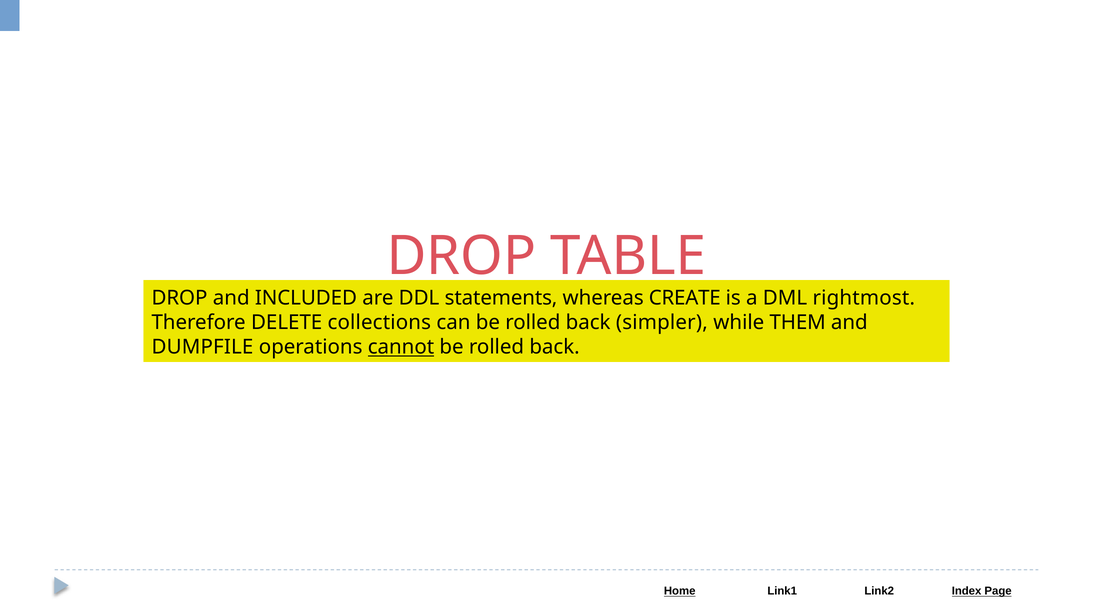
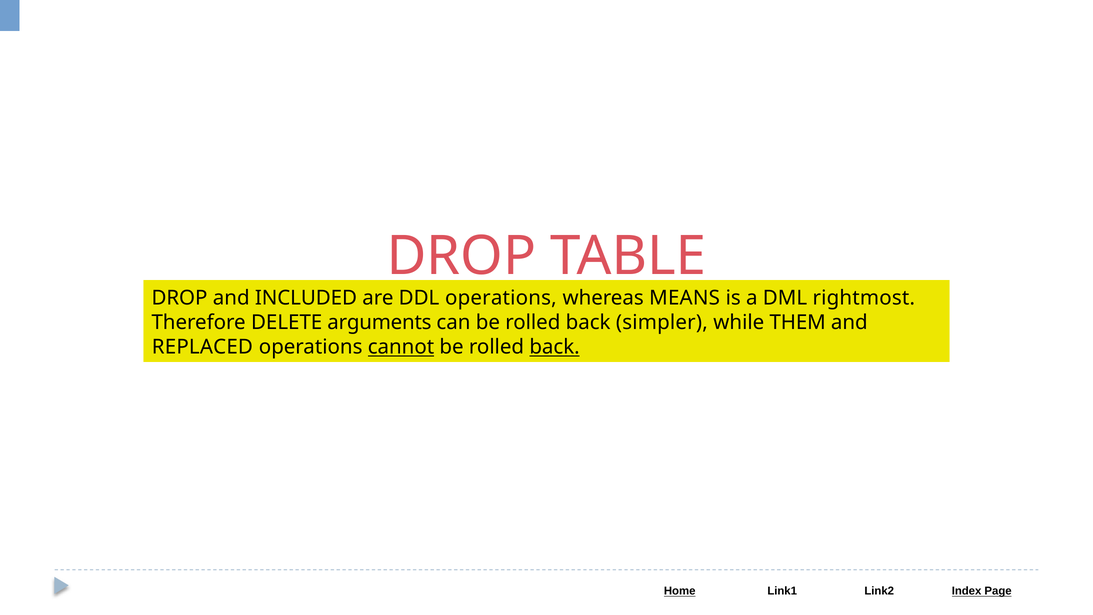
DDL statements: statements -> operations (501, 298)
CREATE: CREATE -> MEANS (685, 298)
collections: collections -> arguments (379, 322)
DUMPFILE: DUMPFILE -> REPLACED (202, 347)
back underline: none -> present (555, 347)
